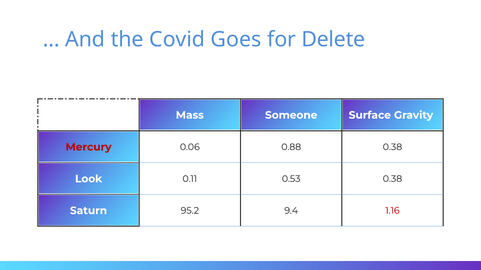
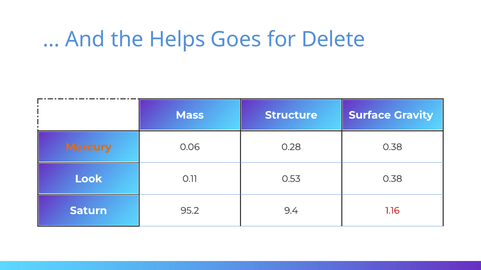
Covid: Covid -> Helps (177, 40)
Someone: Someone -> Structure (291, 115)
Mercury colour: red -> orange (89, 147)
0.88: 0.88 -> 0.28 (291, 147)
